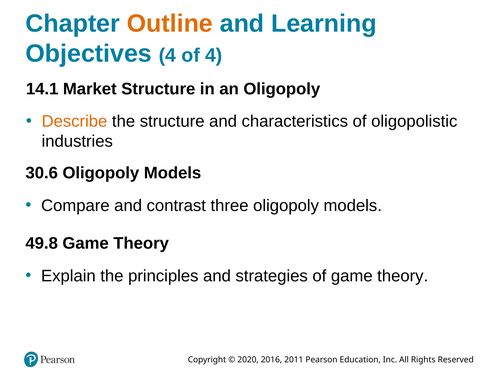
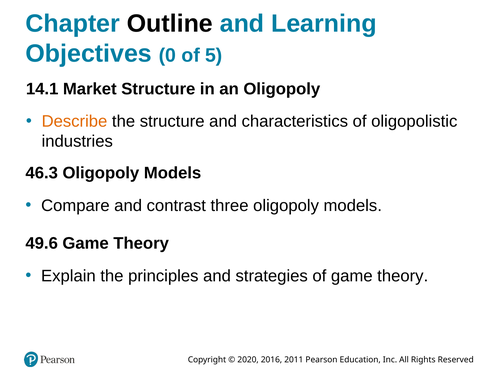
Outline colour: orange -> black (170, 24)
Objectives 4: 4 -> 0 (168, 56)
of 4: 4 -> 5 (214, 56)
30.6: 30.6 -> 46.3 (42, 173)
49.8: 49.8 -> 49.6 (42, 243)
